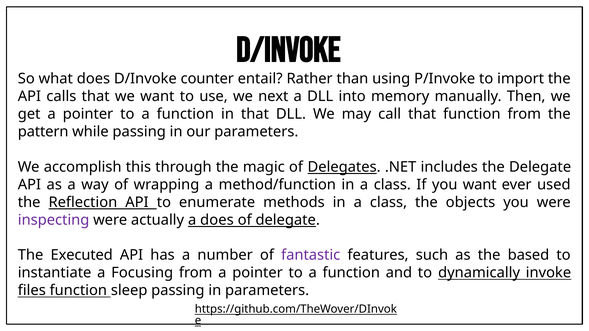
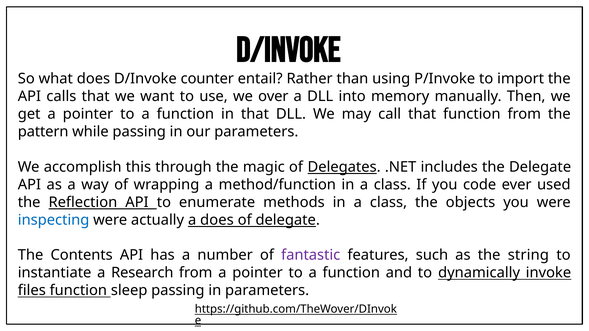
next: next -> over (273, 96)
you want: want -> code (480, 185)
inspecting colour: purple -> blue (54, 220)
Executed: Executed -> Contents (82, 255)
based: based -> string (528, 255)
Focusing: Focusing -> Research (142, 273)
